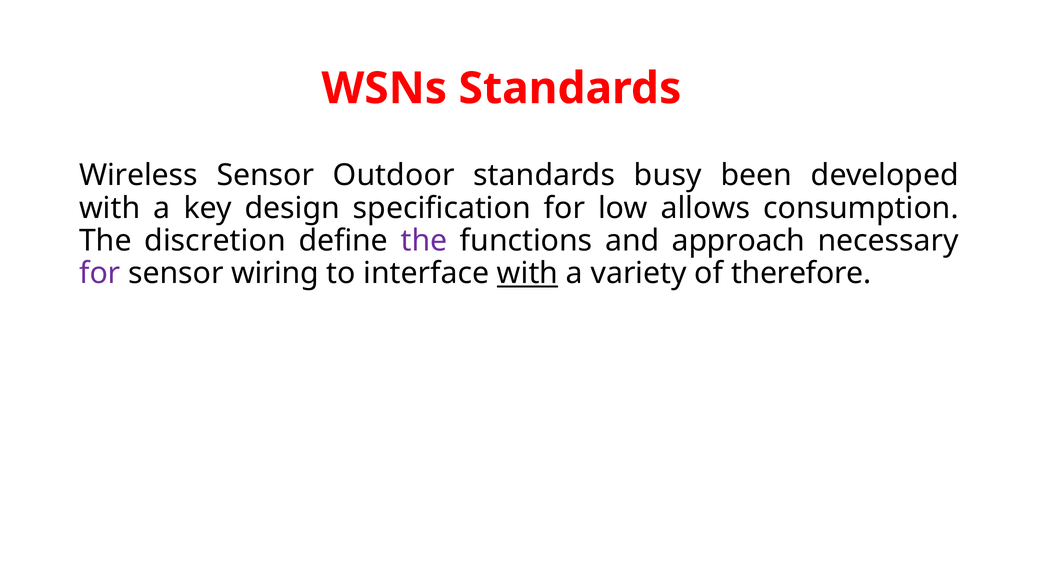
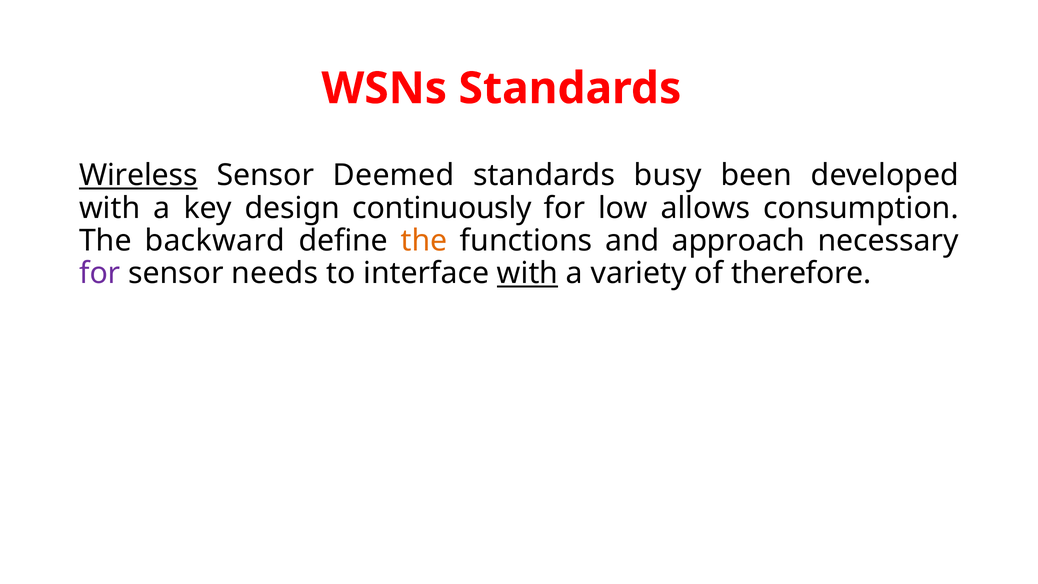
Wireless underline: none -> present (138, 175)
Outdoor: Outdoor -> Deemed (394, 175)
specification: specification -> continuously (442, 208)
discretion: discretion -> backward (215, 241)
the colour: purple -> orange (424, 241)
wiring: wiring -> needs (275, 273)
